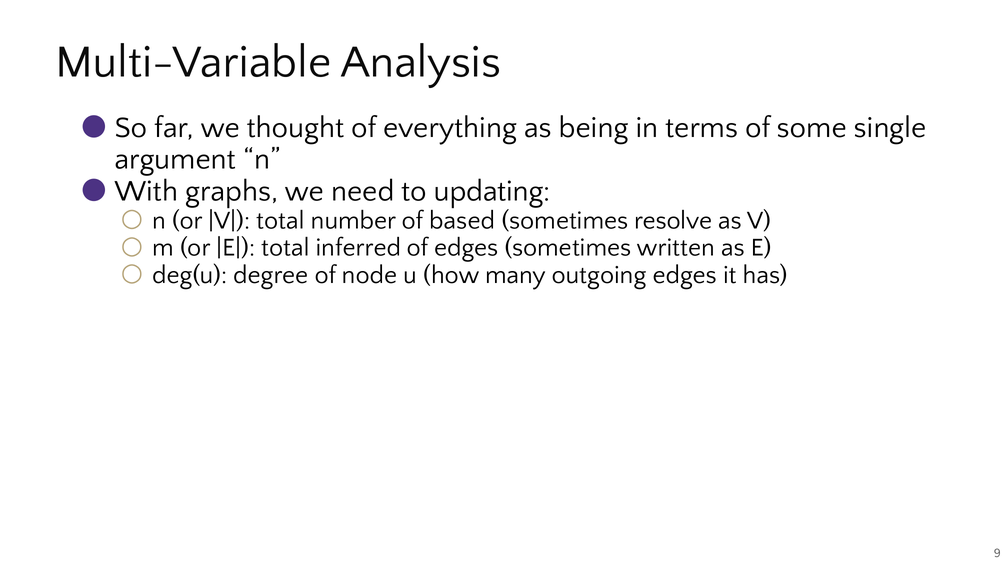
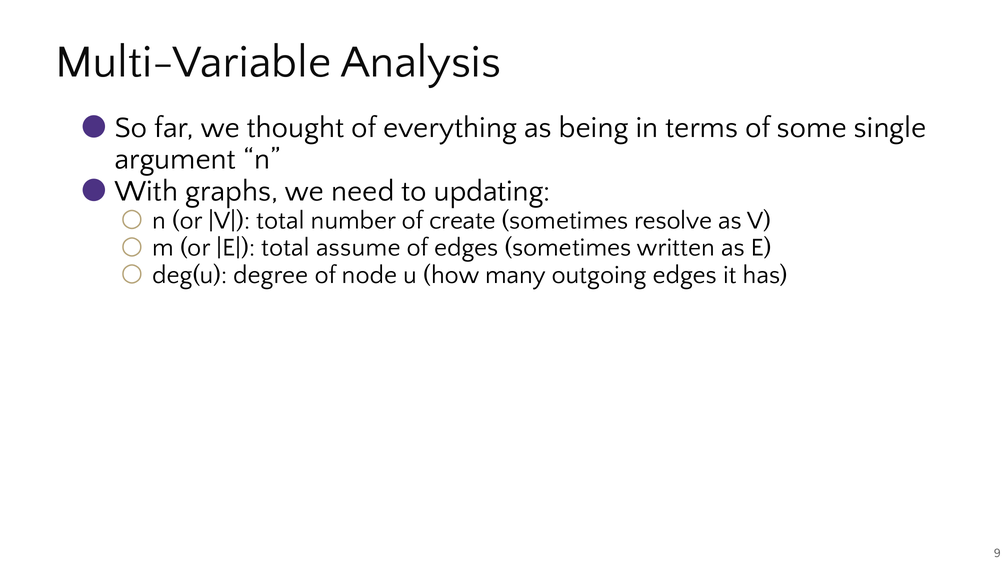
based: based -> create (462, 220)
inferred: inferred -> assume (358, 248)
